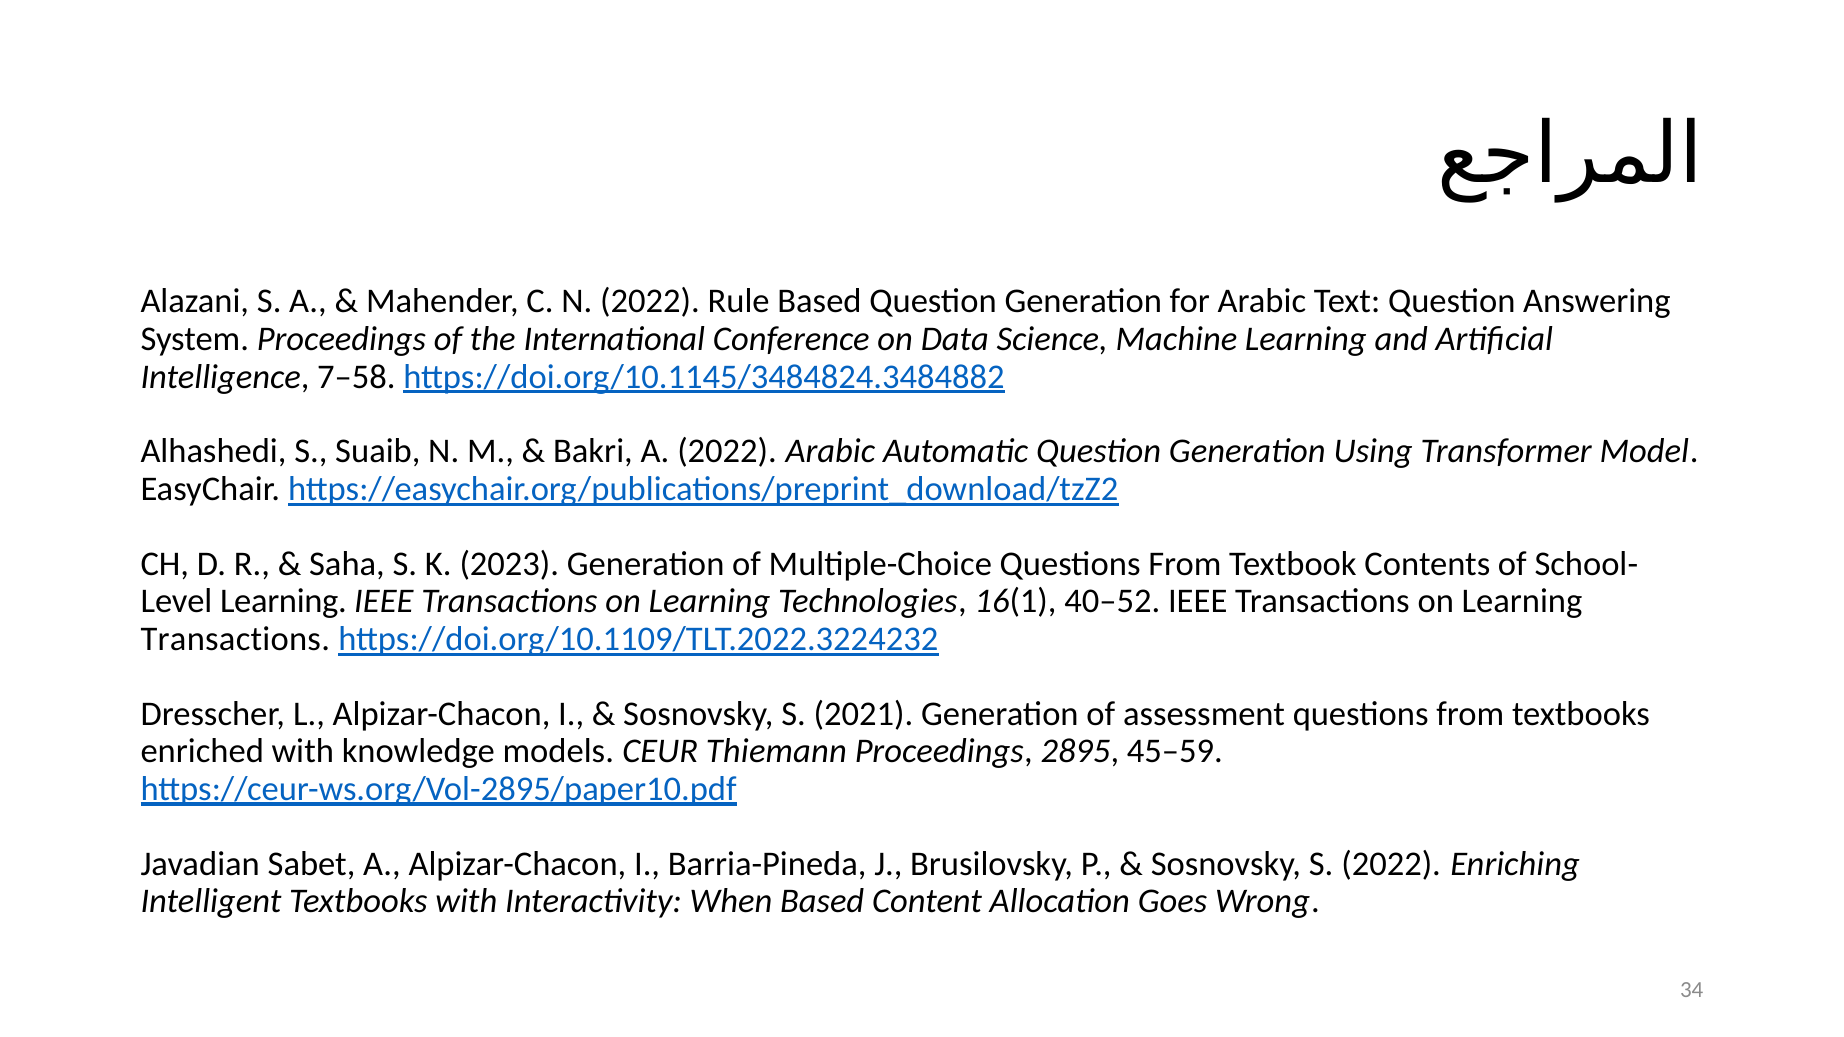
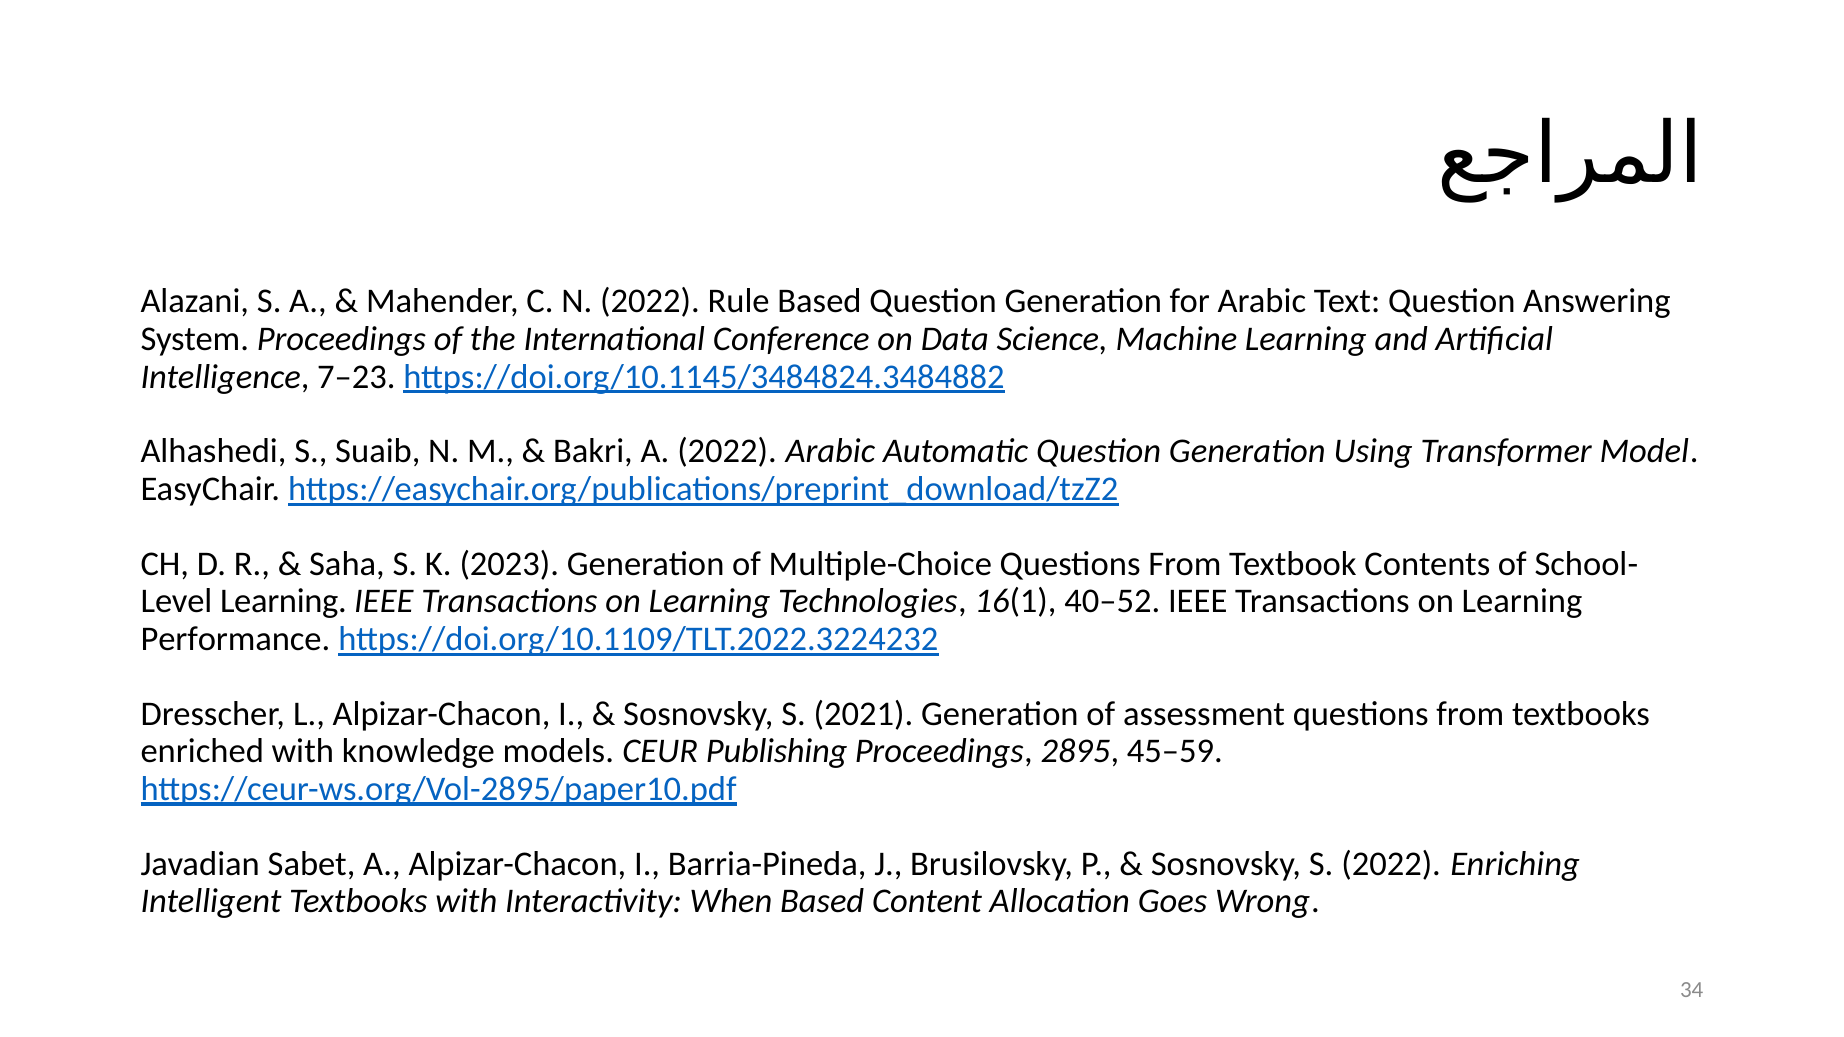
7–58: 7–58 -> 7–23 (356, 377)
Transactions: Transactions -> Performance (235, 639)
Thiemann: Thiemann -> Publishing (777, 752)
